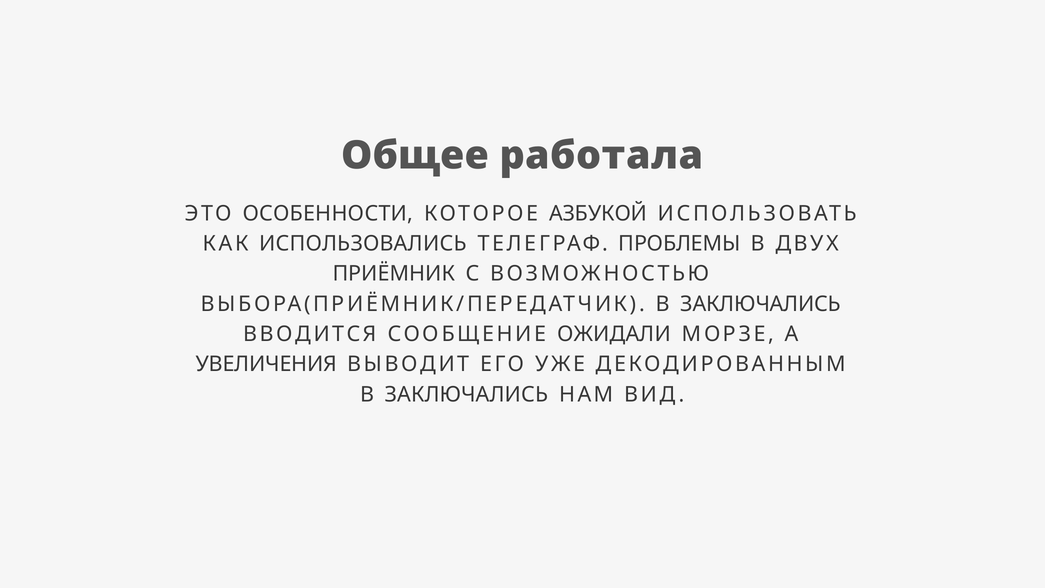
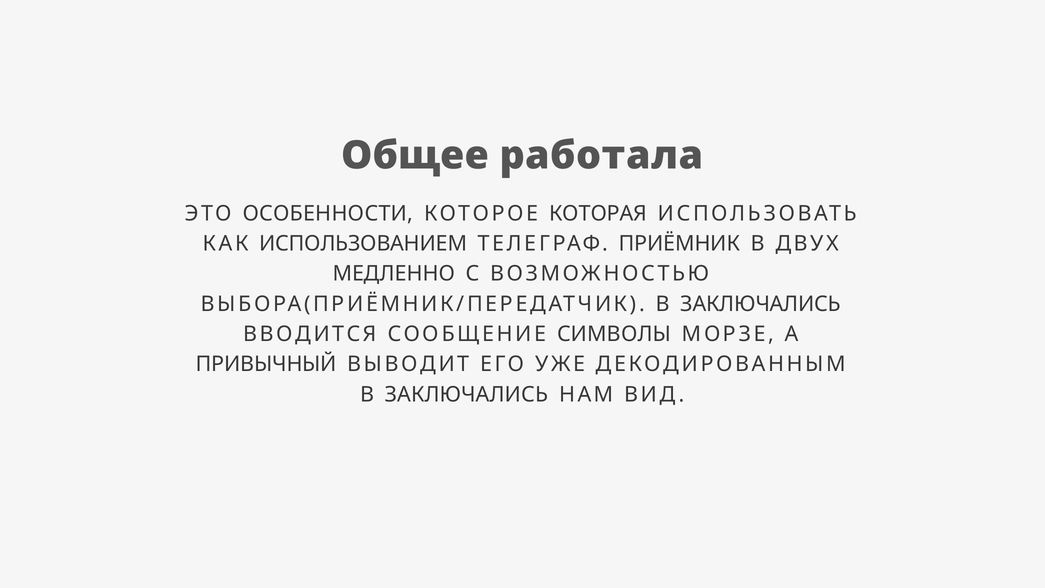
АЗБУКОЙ: АЗБУКОЙ -> КОТОРАЯ (598, 213)
ИСПОЛЬЗОВАЛИСЬ: ИСПОЛЬЗОВАЛИСЬ -> ИСПОЛЬЗОВАНИЕМ (363, 244)
ПРОБЛЕМЫ: ПРОБЛЕМЫ -> ПРИЁМНИК (679, 244)
ПРИЁМНИК: ПРИЁМНИК -> МЕДЛЕННО (394, 274)
ОЖИДАЛИ: ОЖИДАЛИ -> СИМВОЛЫ (614, 334)
УВЕЛИЧЕНИЯ: УВЕЛИЧЕНИЯ -> ПРИВЫЧНЫЙ (266, 364)
